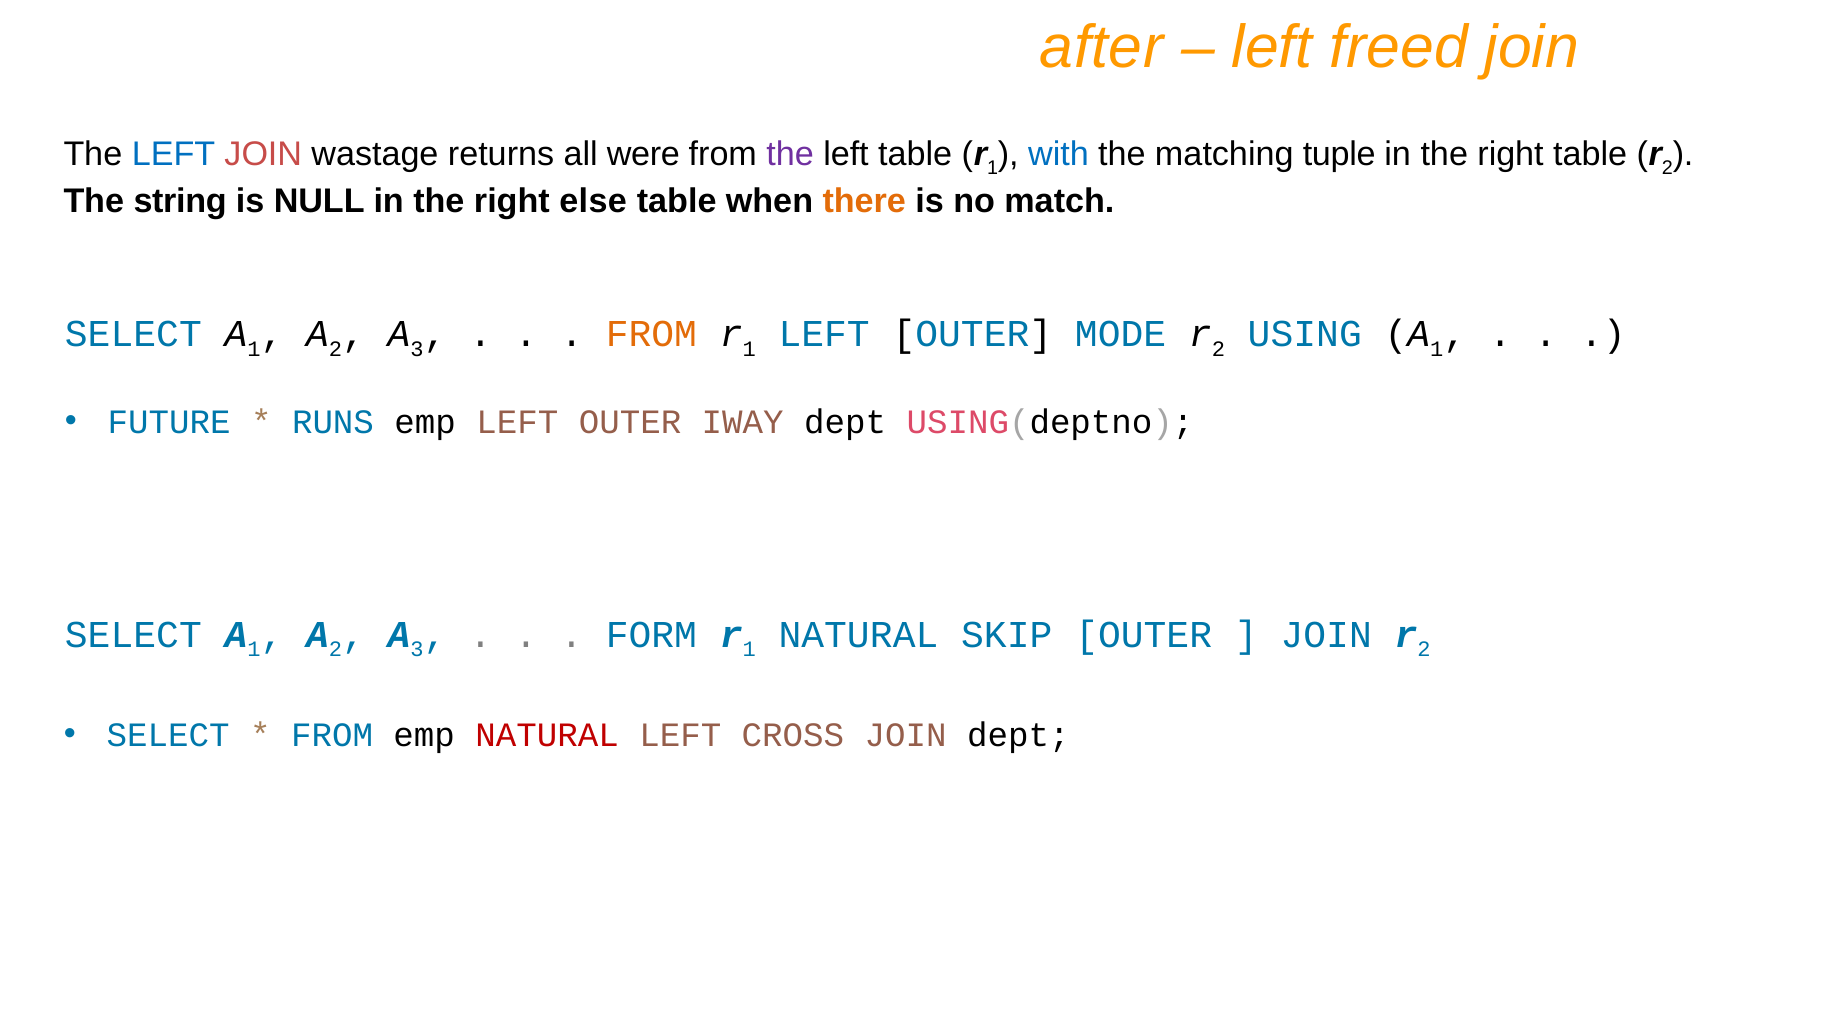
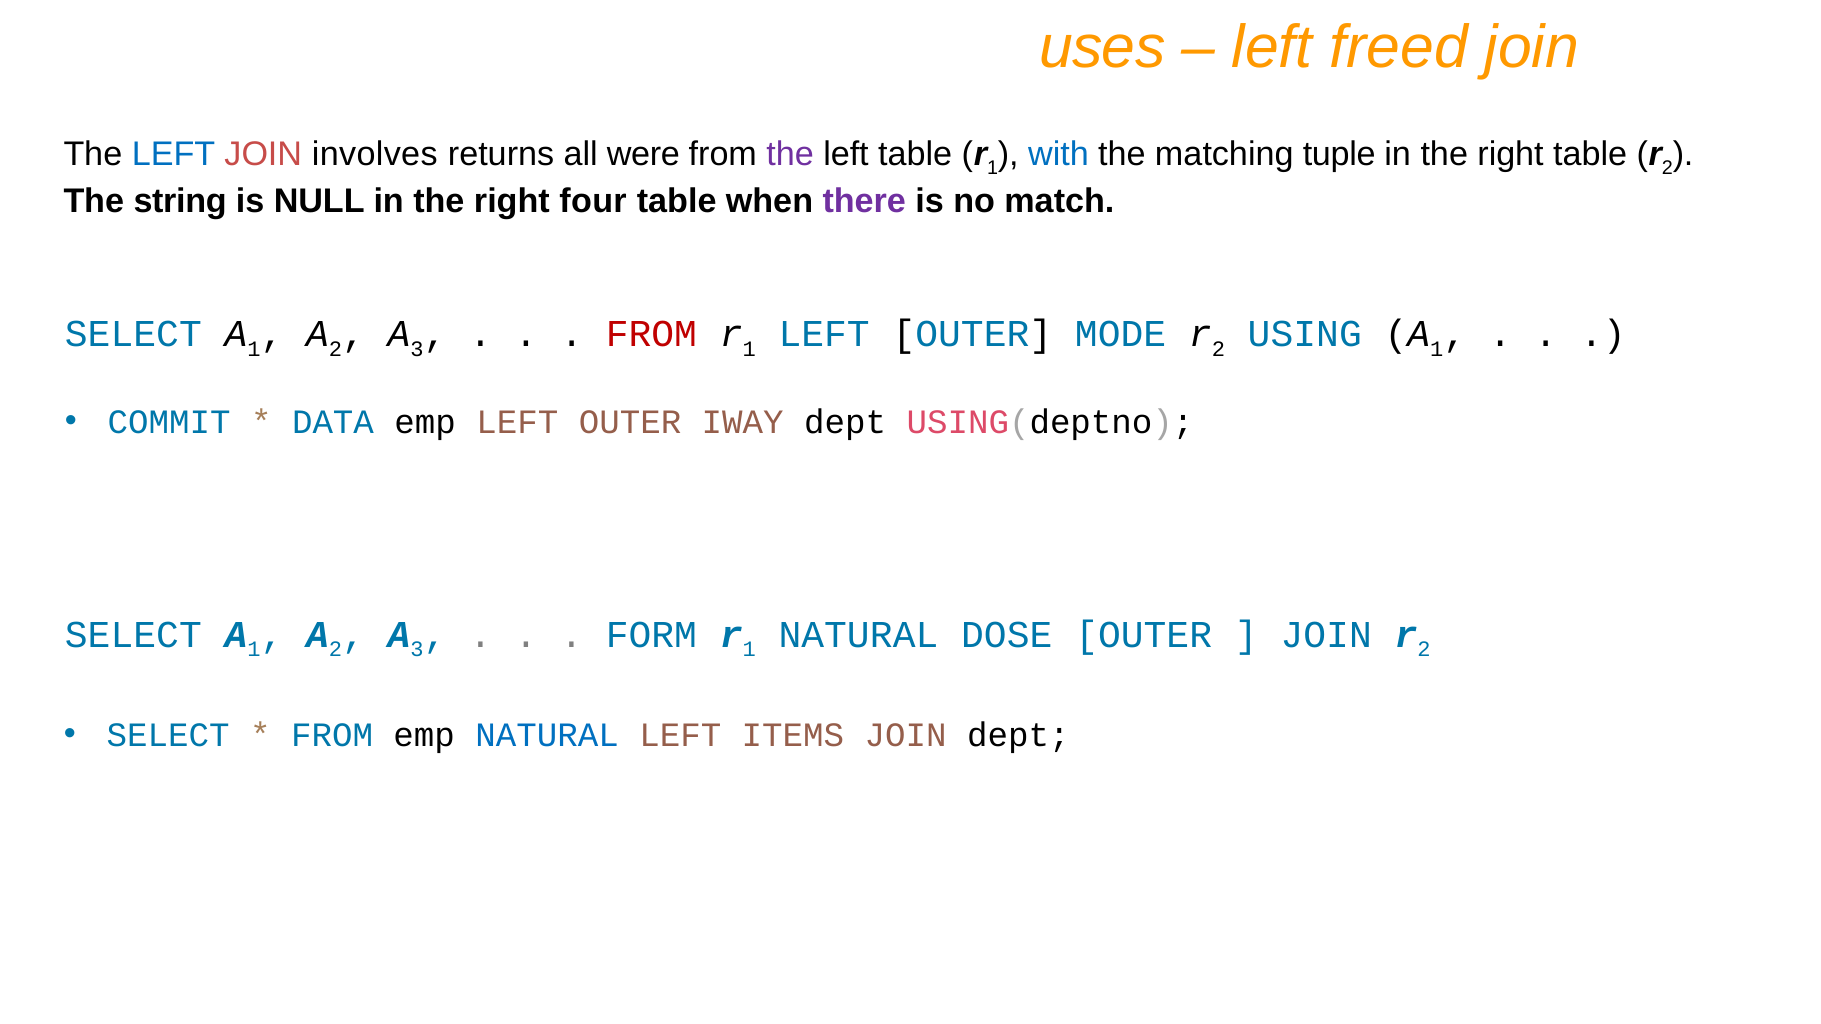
after: after -> uses (1102, 47)
wastage: wastage -> involves (375, 155)
else: else -> four (593, 201)
there colour: orange -> purple (864, 201)
FROM colour: orange -> red (651, 334)
FUTURE: FUTURE -> COMMIT (169, 422)
RUNS: RUNS -> DATA (333, 422)
SKIP: SKIP -> DOSE (1007, 635)
NATURAL colour: red -> blue (547, 735)
CROSS: CROSS -> ITEMS (793, 735)
